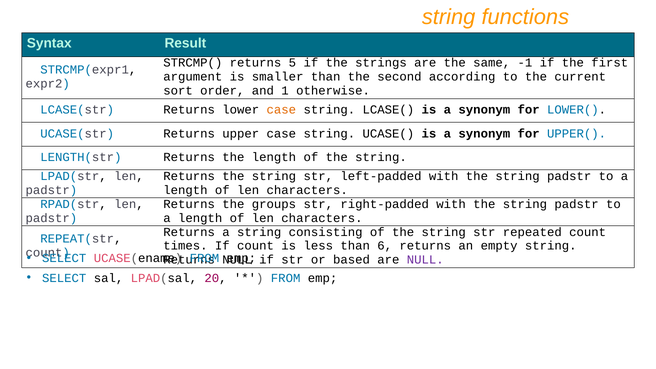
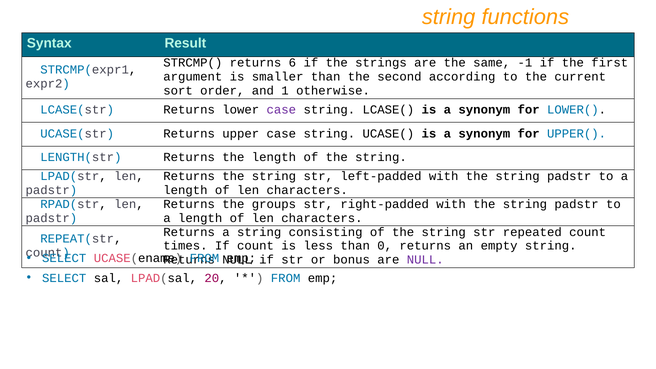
5: 5 -> 6 (292, 63)
case colour: orange -> purple (281, 110)
6: 6 -> 0 (385, 246)
based: based -> bonus (351, 260)
